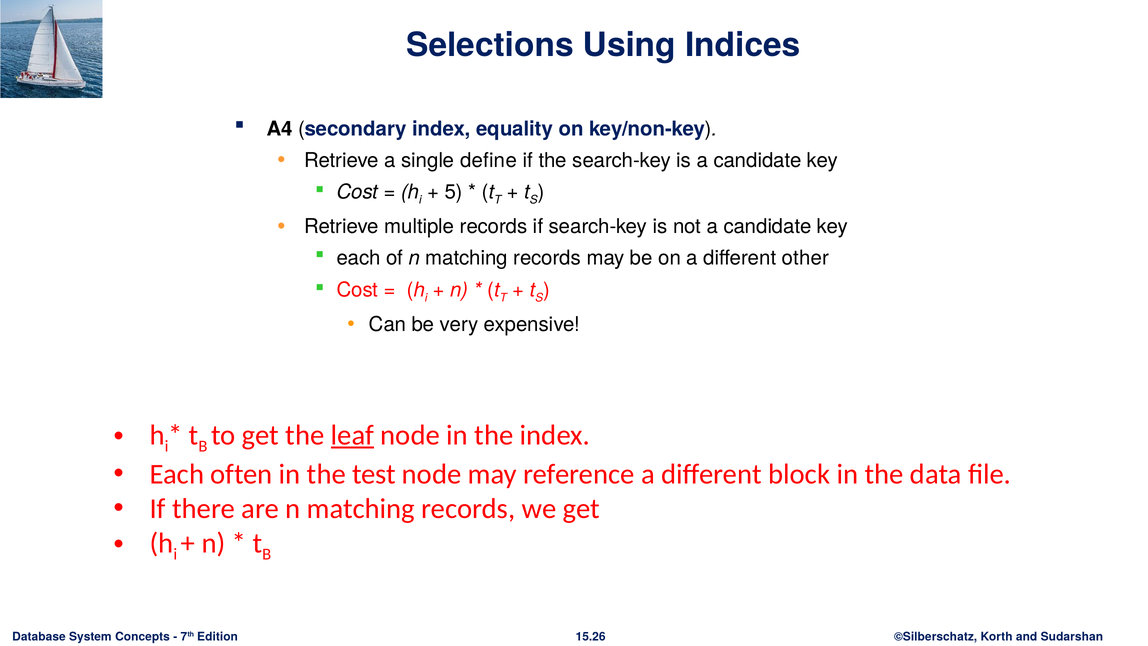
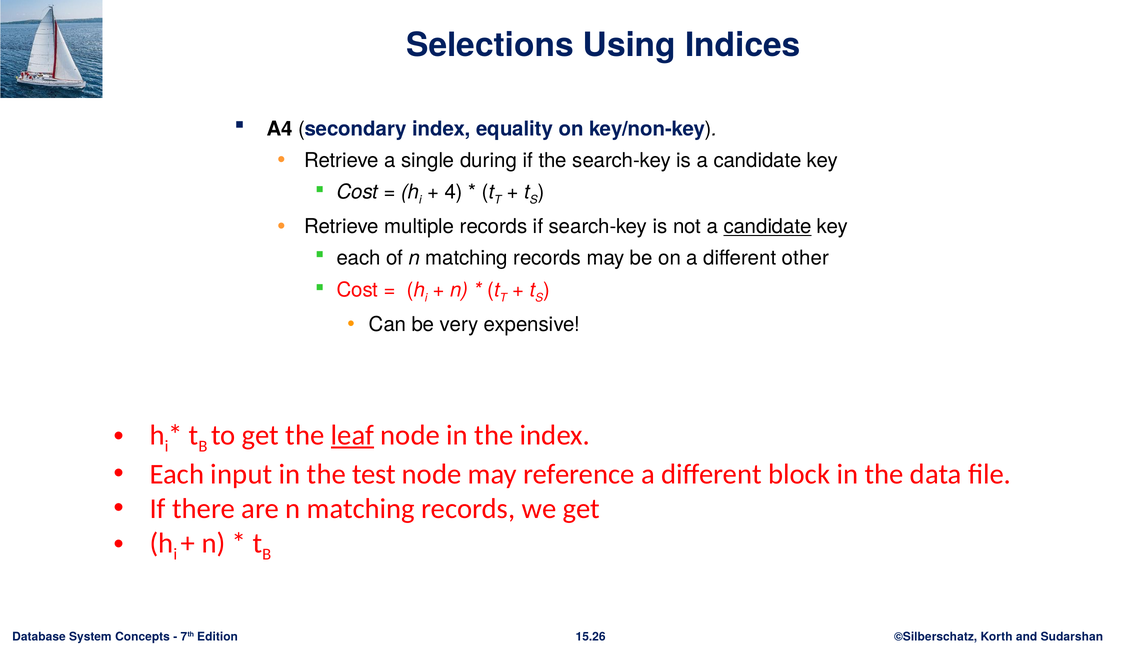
define: define -> during (489, 160)
5: 5 -> 4 (454, 192)
candidate underline: none -> present (768, 227)
often: often -> input (241, 474)
